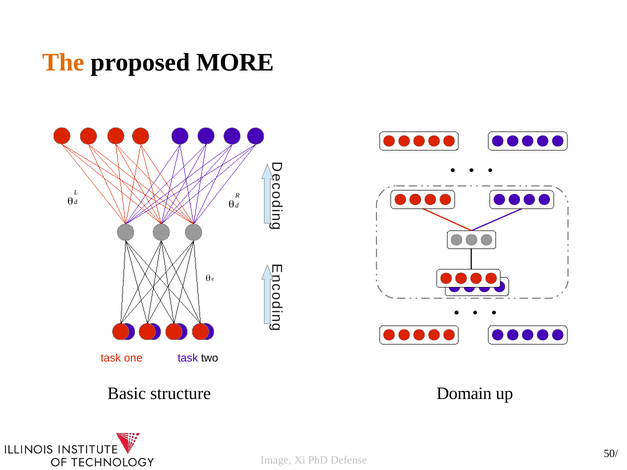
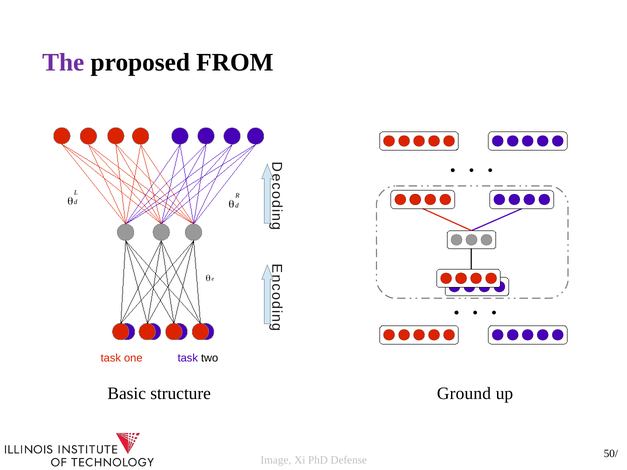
The colour: orange -> purple (63, 63)
MORE: MORE -> FROM (235, 63)
Domain: Domain -> Ground (464, 393)
